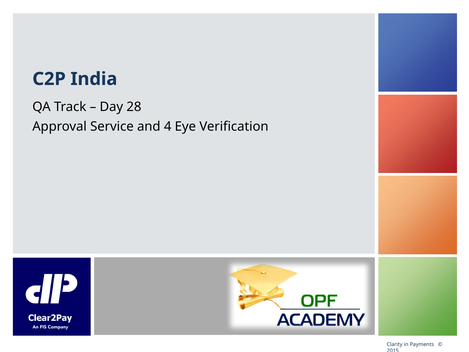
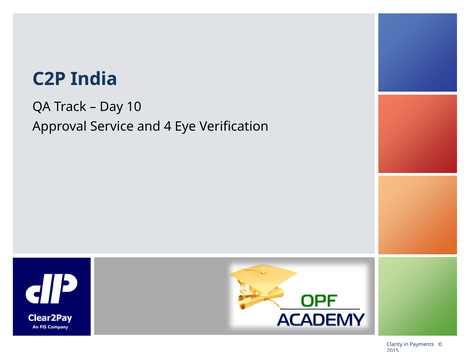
28: 28 -> 10 (134, 107)
